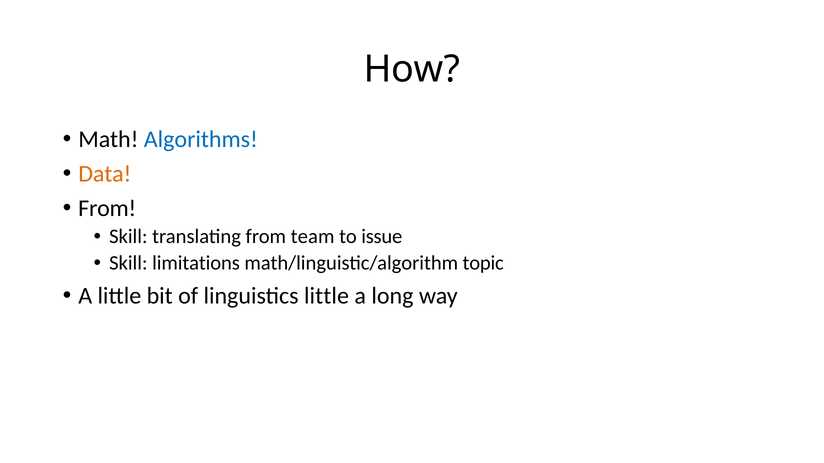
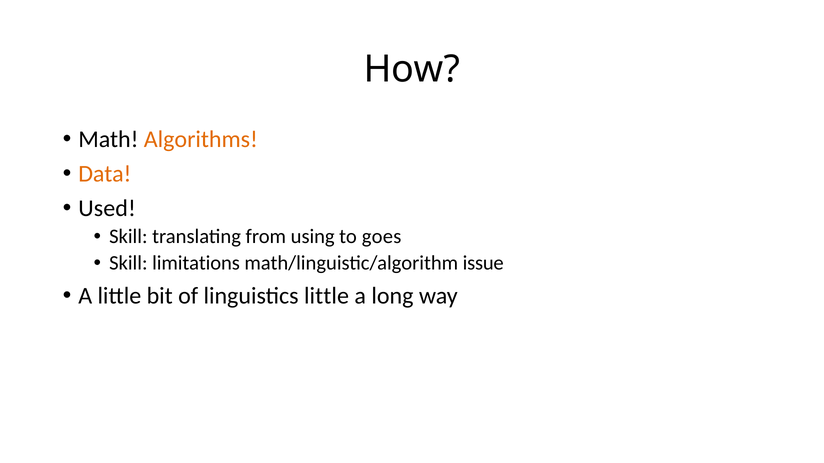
Algorithms colour: blue -> orange (201, 139)
From: From -> Used (107, 208)
team: team -> using (313, 237)
issue: issue -> goes (382, 237)
topic: topic -> issue (483, 263)
